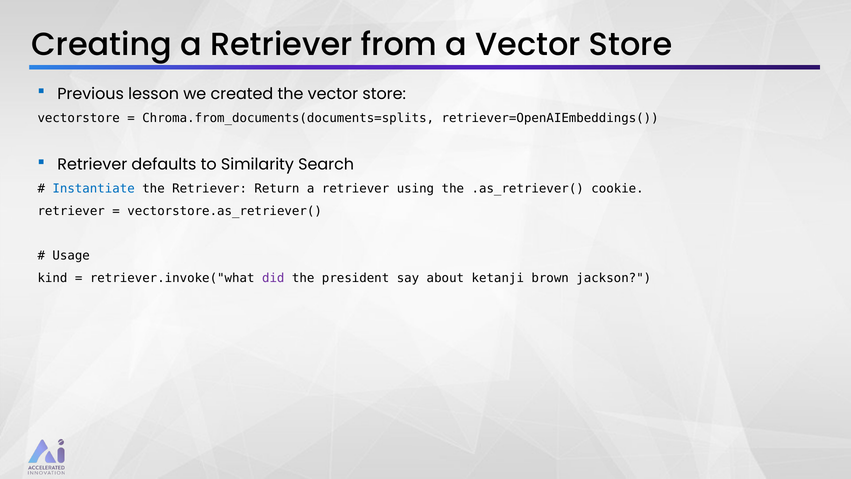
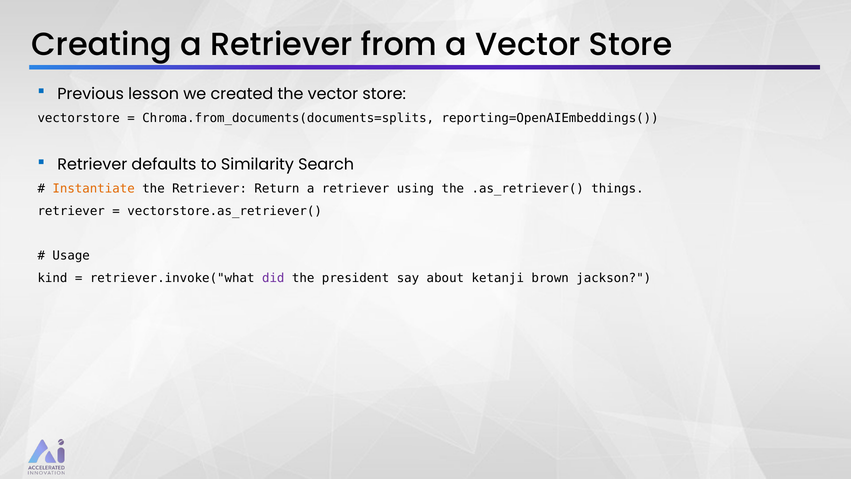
retriever=OpenAIEmbeddings(: retriever=OpenAIEmbeddings( -> reporting=OpenAIEmbeddings( (550, 118)
Instantiate colour: blue -> orange (94, 189)
cookie: cookie -> things (618, 189)
